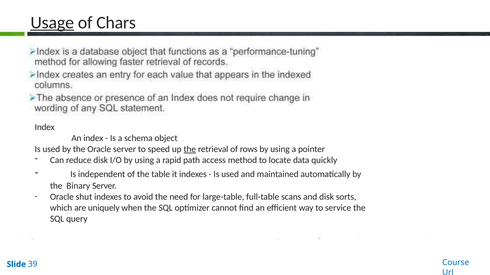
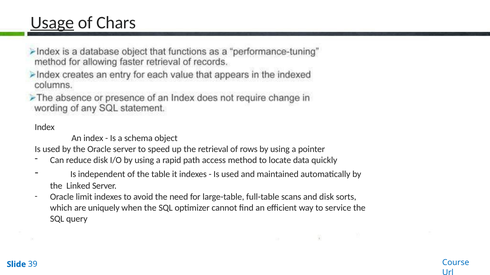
the underline: present -> none (190, 149)
Binary: Binary -> Linked (78, 186)
shut: shut -> limit (84, 197)
